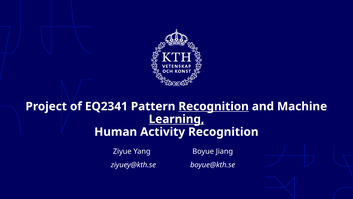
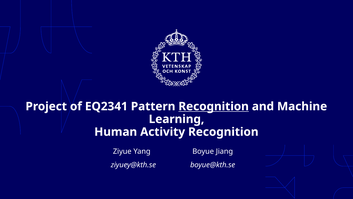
Learning underline: present -> none (176, 119)
